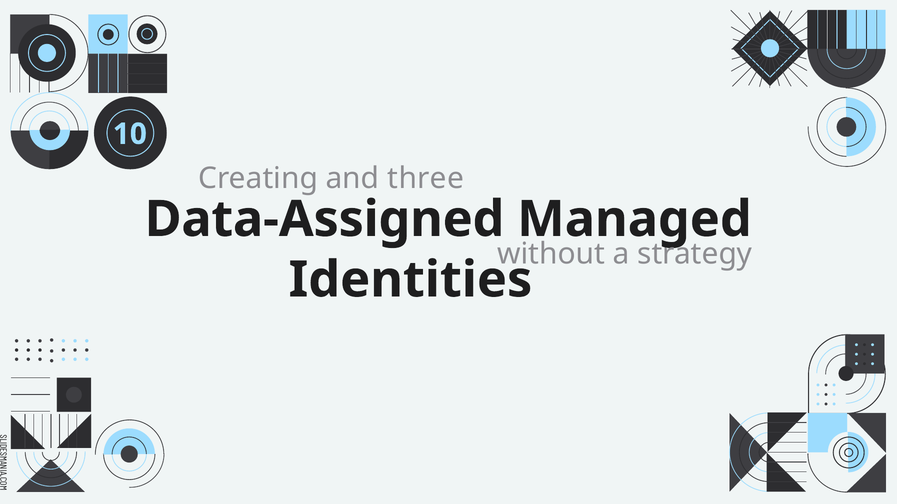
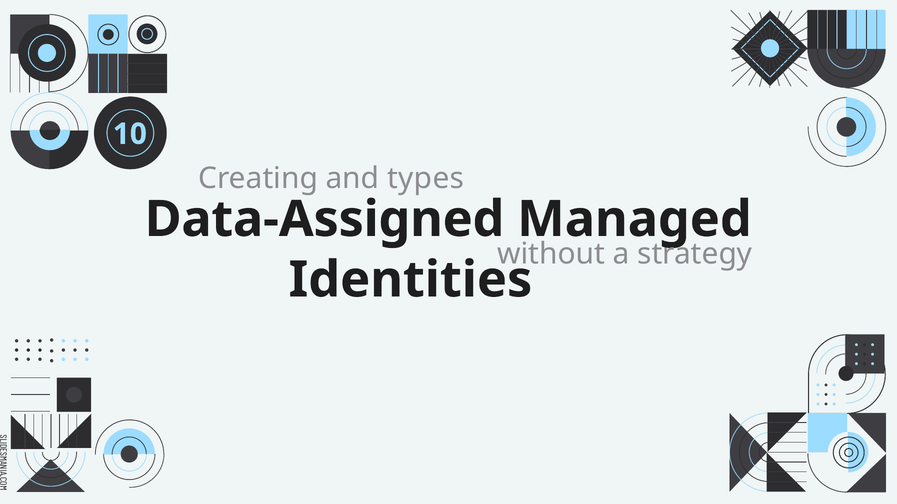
three: three -> types (426, 179)
